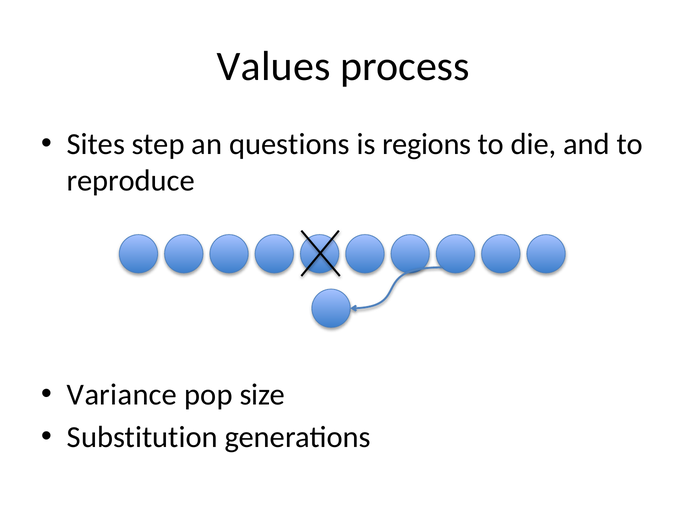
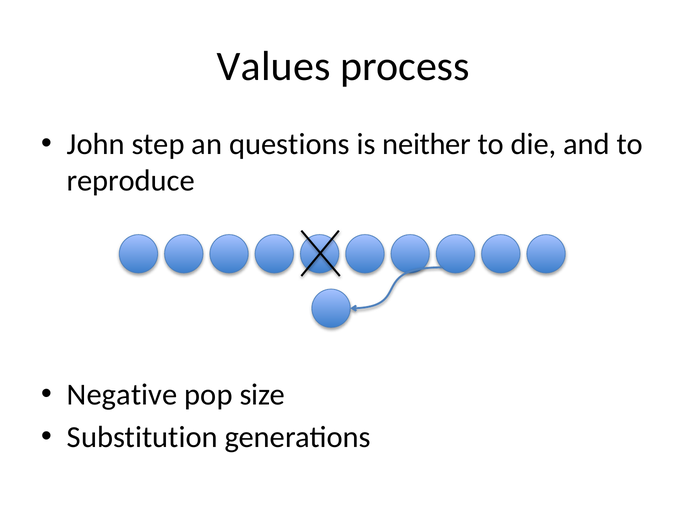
Sites: Sites -> John (96, 144)
regions: regions -> neither (427, 144)
Variance: Variance -> Negative (122, 395)
